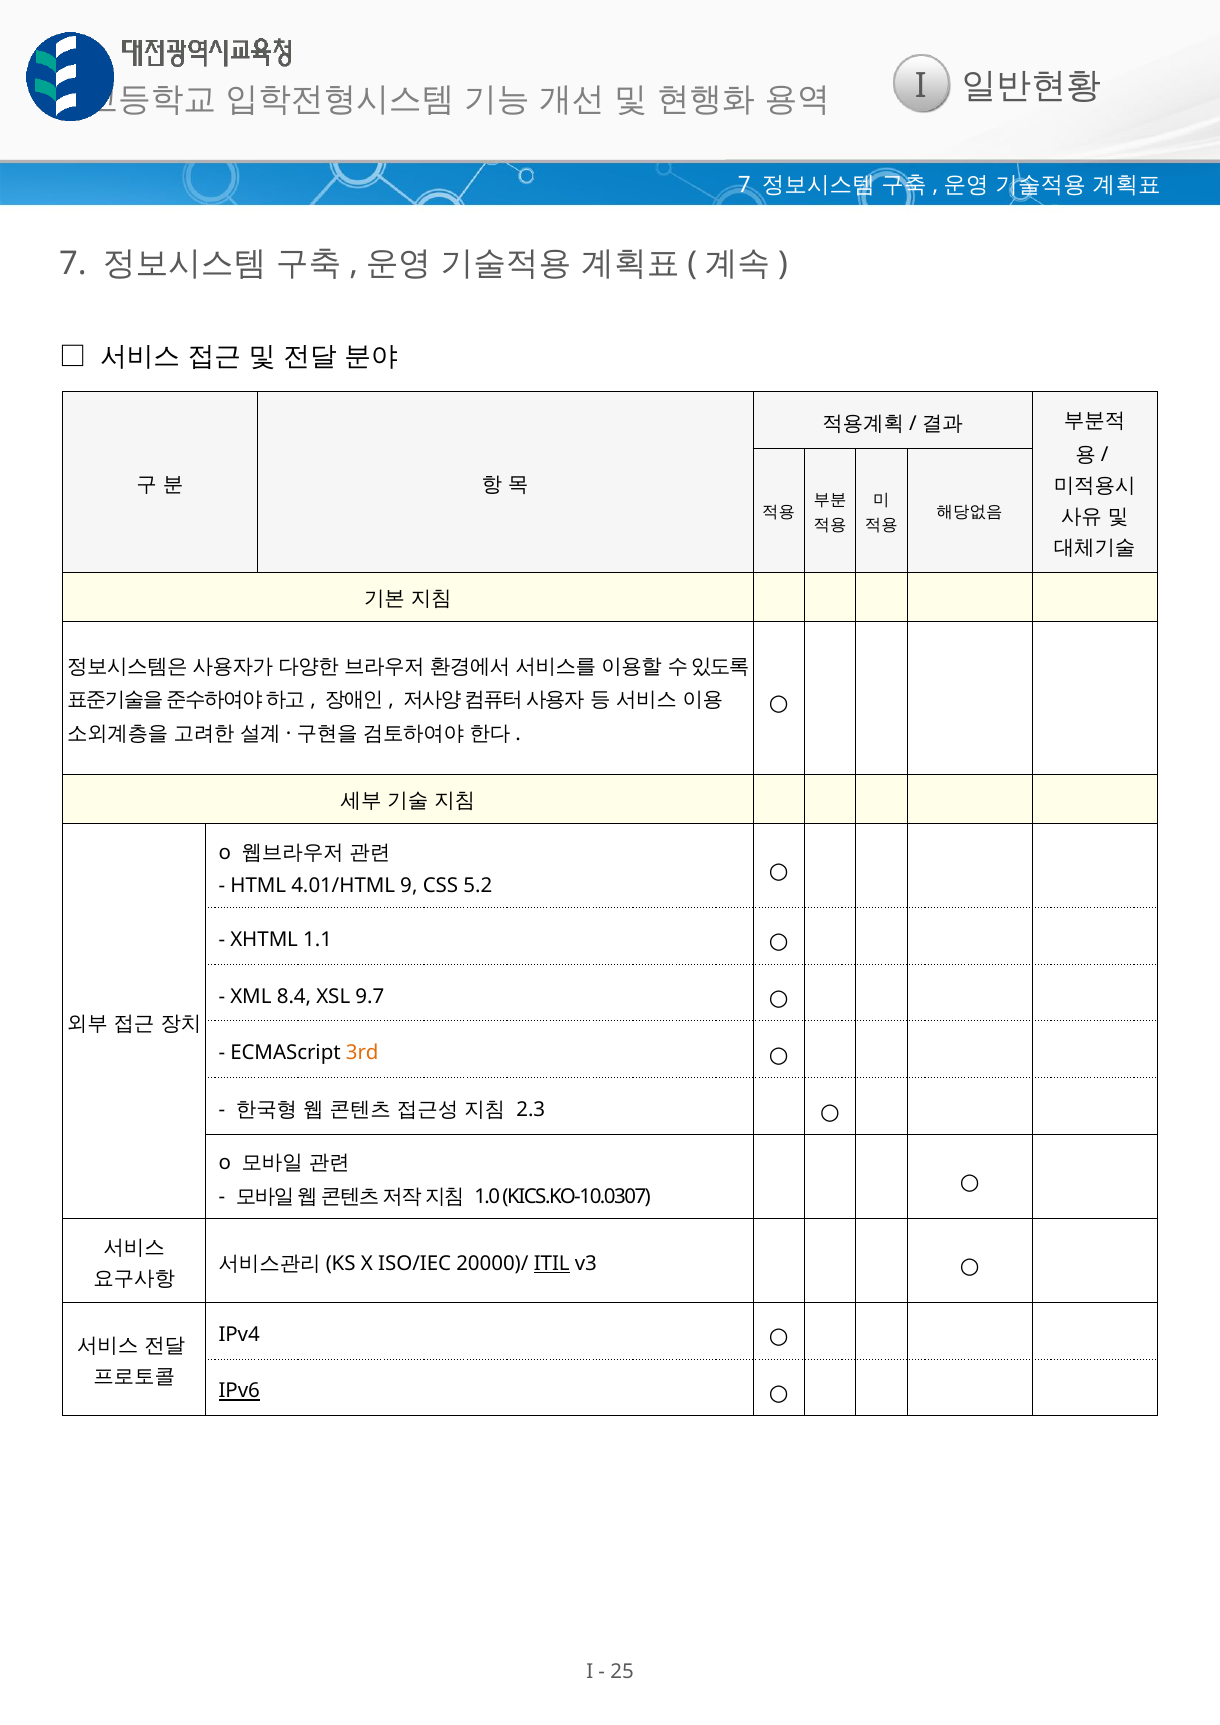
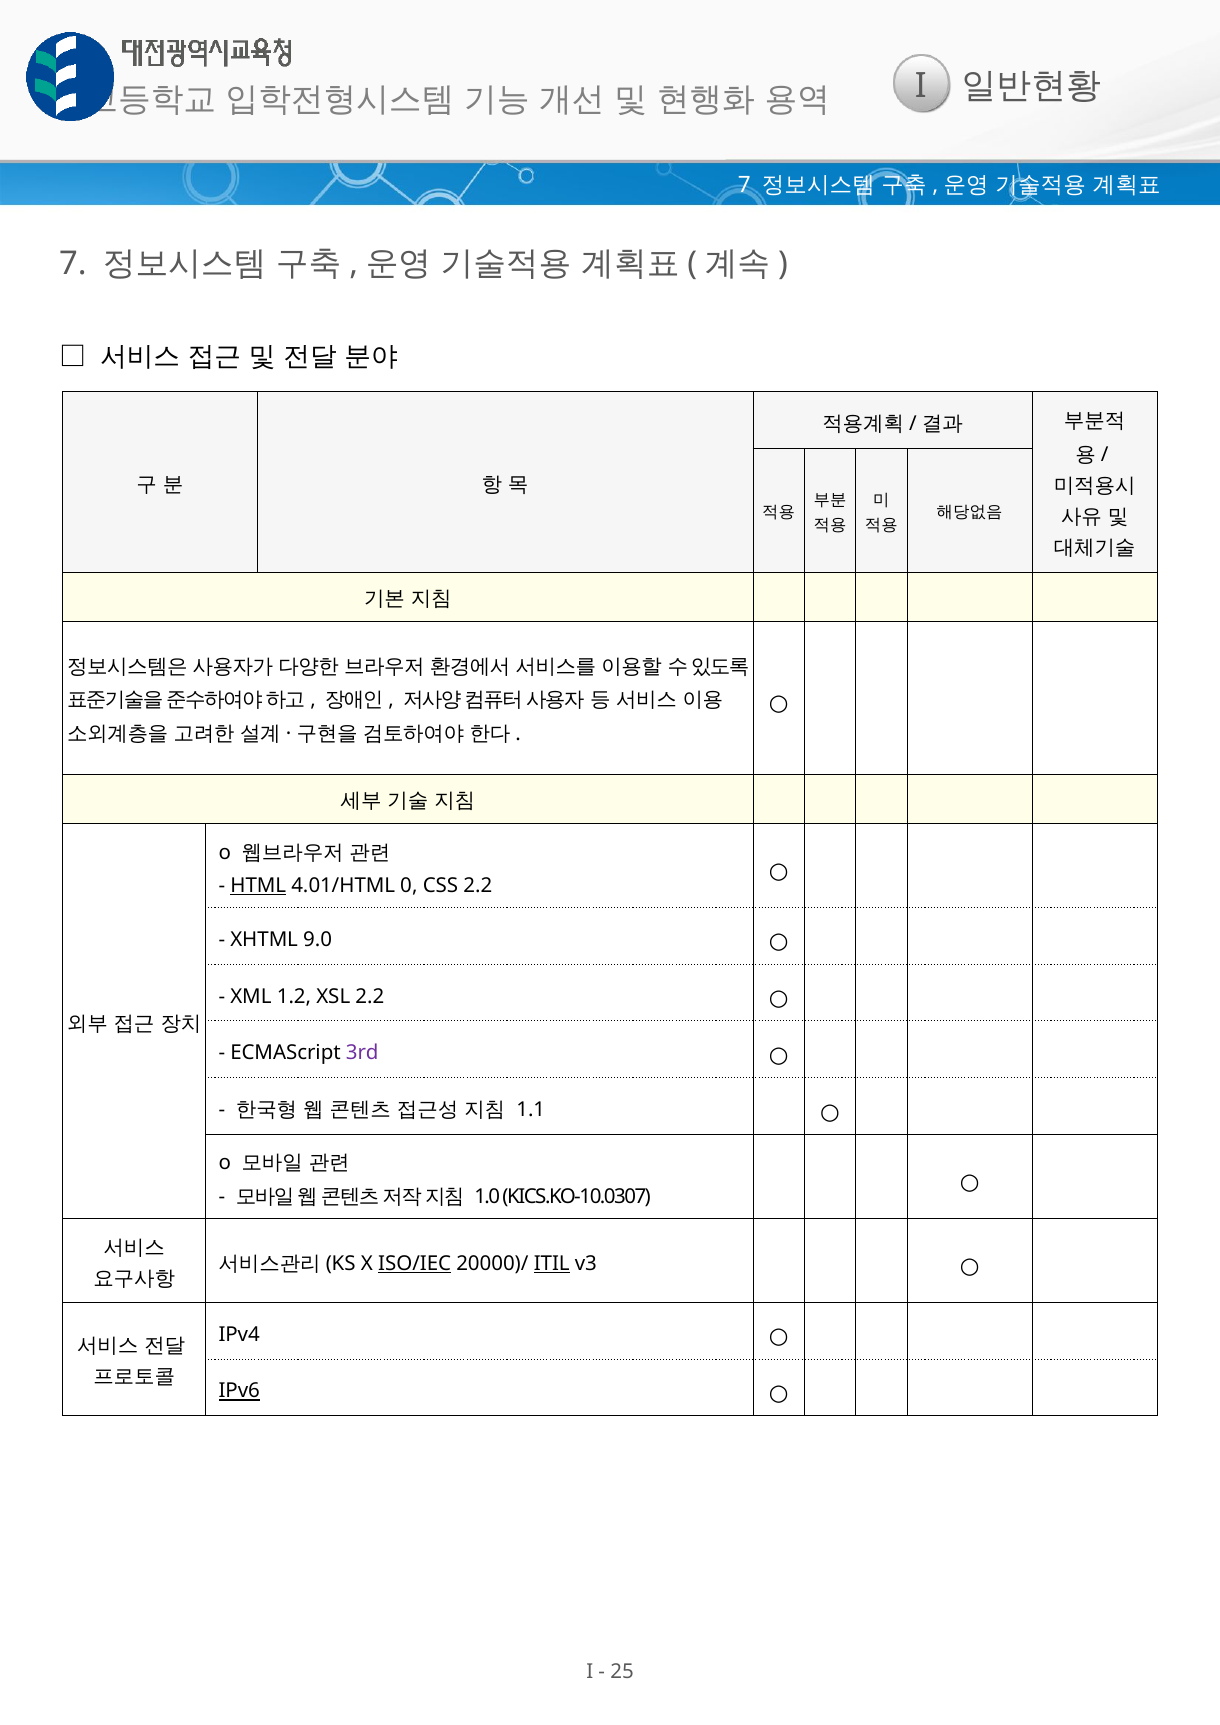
HTML underline: none -> present (258, 886)
9: 9 -> 0 (409, 886)
CSS 5.2: 5.2 -> 2.2 (478, 886)
1.1: 1.1 -> 9.0 (318, 940)
8.4: 8.4 -> 1.2 (294, 997)
XSL 9.7: 9.7 -> 2.2 (370, 997)
3rd colour: orange -> purple (362, 1053)
2.3: 2.3 -> 1.1 (531, 1110)
ISO/IEC underline: none -> present (415, 1264)
